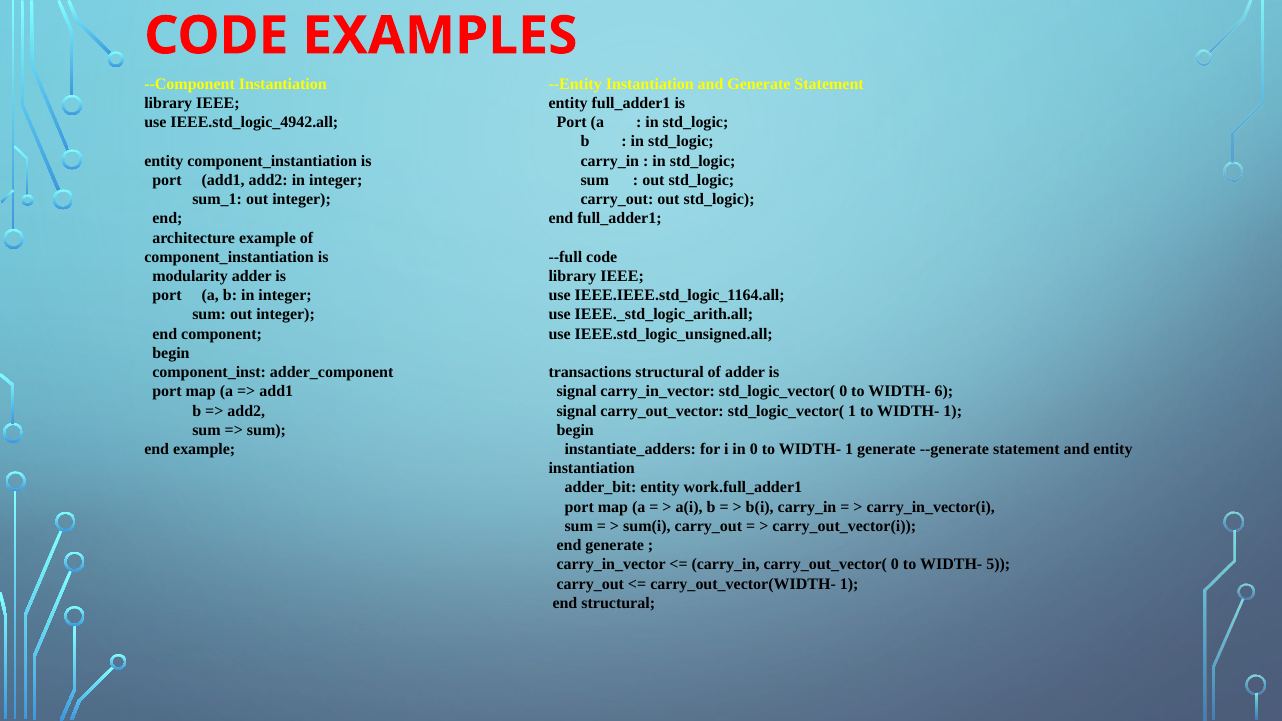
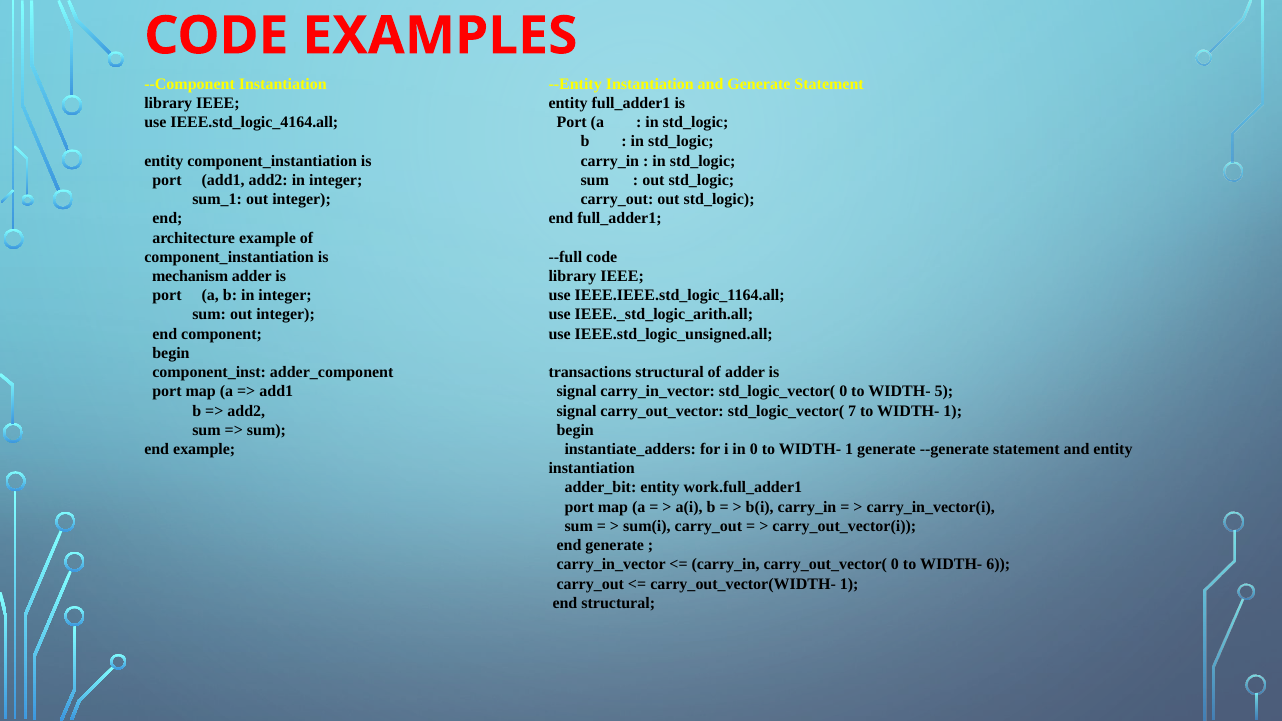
IEEE.std_logic_4942.all: IEEE.std_logic_4942.all -> IEEE.std_logic_4164.all (254, 122)
modularity: modularity -> mechanism (190, 276)
6: 6 -> 5 (944, 392)
std_logic_vector( 1: 1 -> 7 (852, 411)
5: 5 -> 6 (998, 565)
